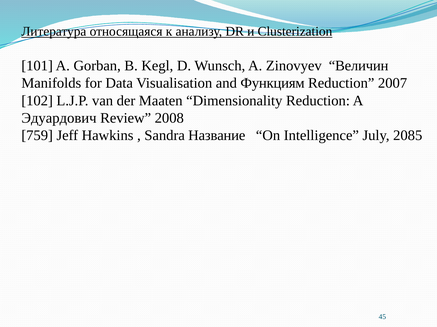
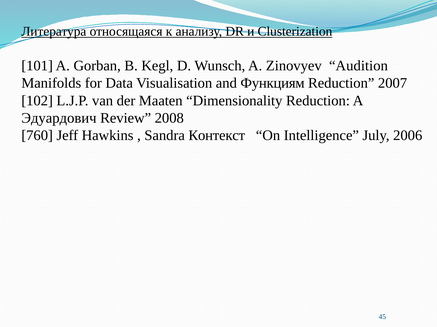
Величин: Величин -> Audition (358, 66)
759: 759 -> 760 (37, 136)
Название: Название -> Контекст (217, 136)
2085: 2085 -> 2006 (408, 136)
